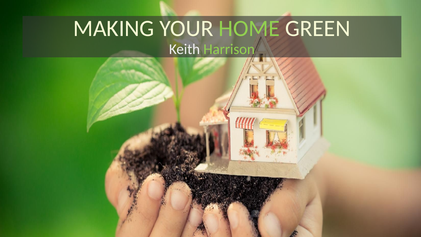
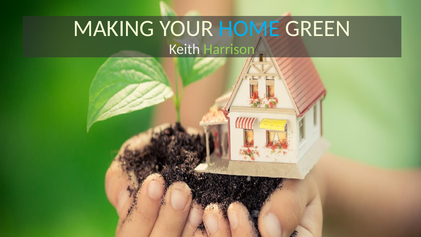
HOME colour: light green -> light blue (249, 28)
